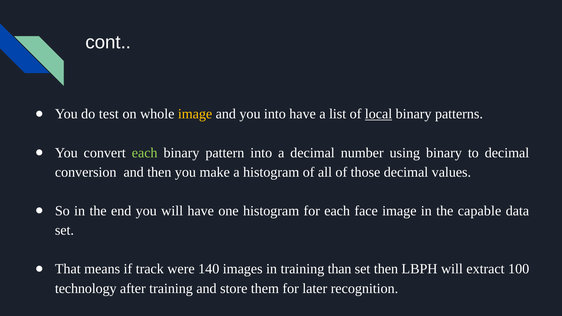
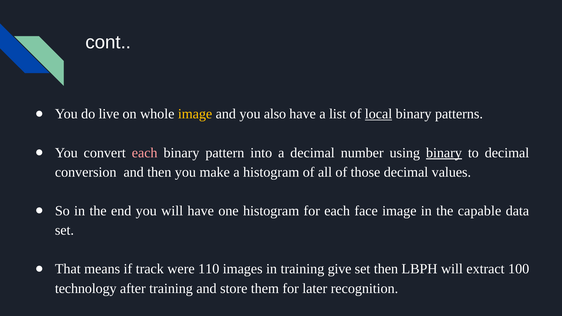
test: test -> live (109, 114)
you into: into -> also (275, 114)
each colour: light green -> pink (145, 153)
binary underline: none -> present (444, 153)
140: 140 -> 110 (209, 269)
than: than -> give (340, 269)
